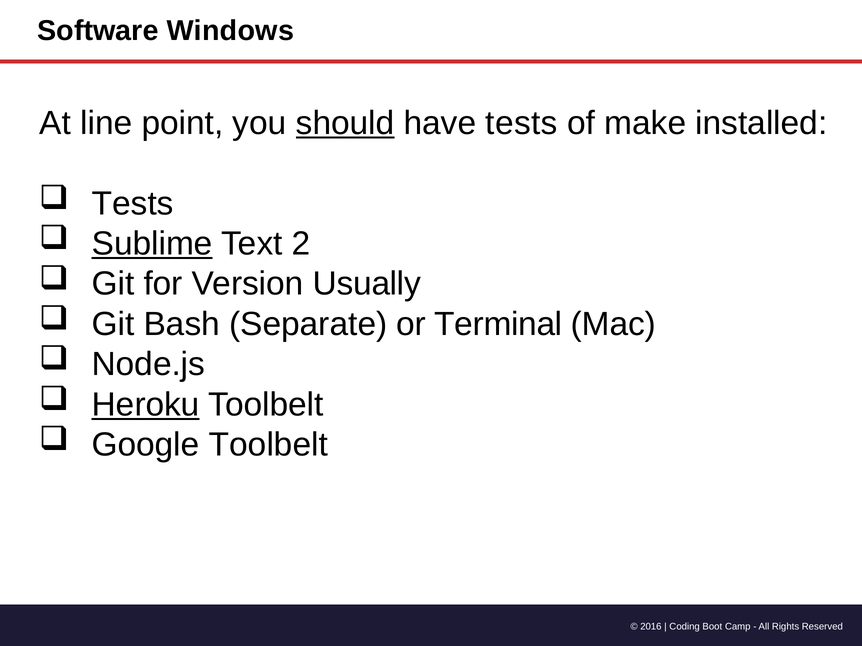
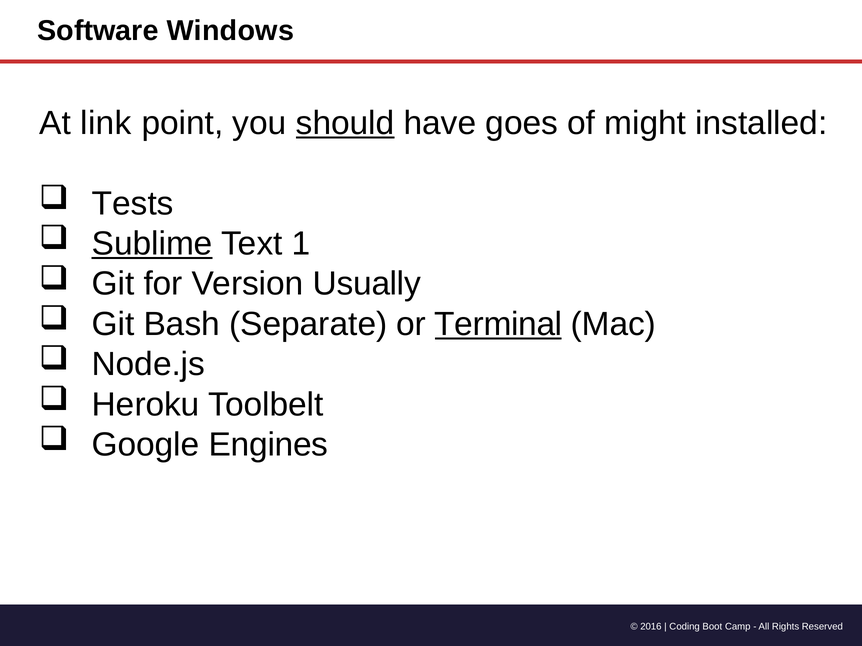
line: line -> link (106, 123)
have tests: tests -> goes (522, 123)
make: make -> might (645, 123)
2: 2 -> 1 (301, 244)
Terminal underline: none -> present (498, 324)
Heroku underline: present -> none (146, 405)
Google Toolbelt: Toolbelt -> Engines (269, 445)
